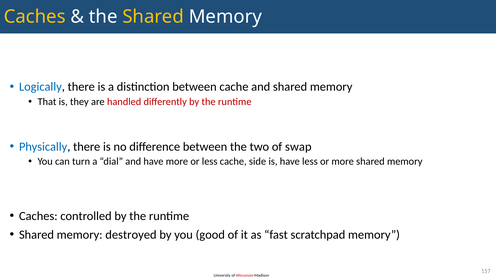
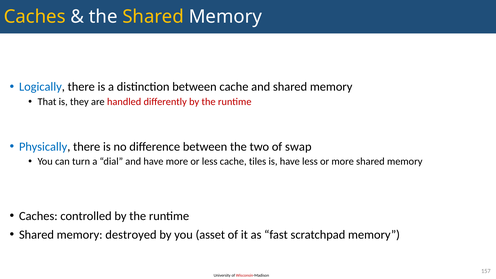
side: side -> tiles (258, 162)
good: good -> asset (210, 235)
